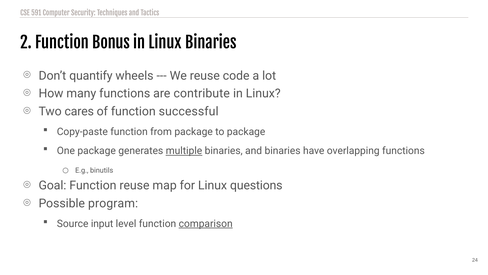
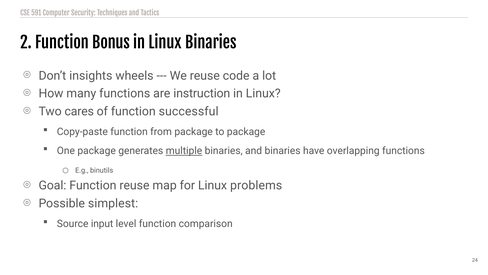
quantify: quantify -> insights (91, 76)
contribute: contribute -> instruction (202, 93)
questions: questions -> problems (256, 185)
program: program -> simplest (113, 203)
comparison underline: present -> none (206, 223)
